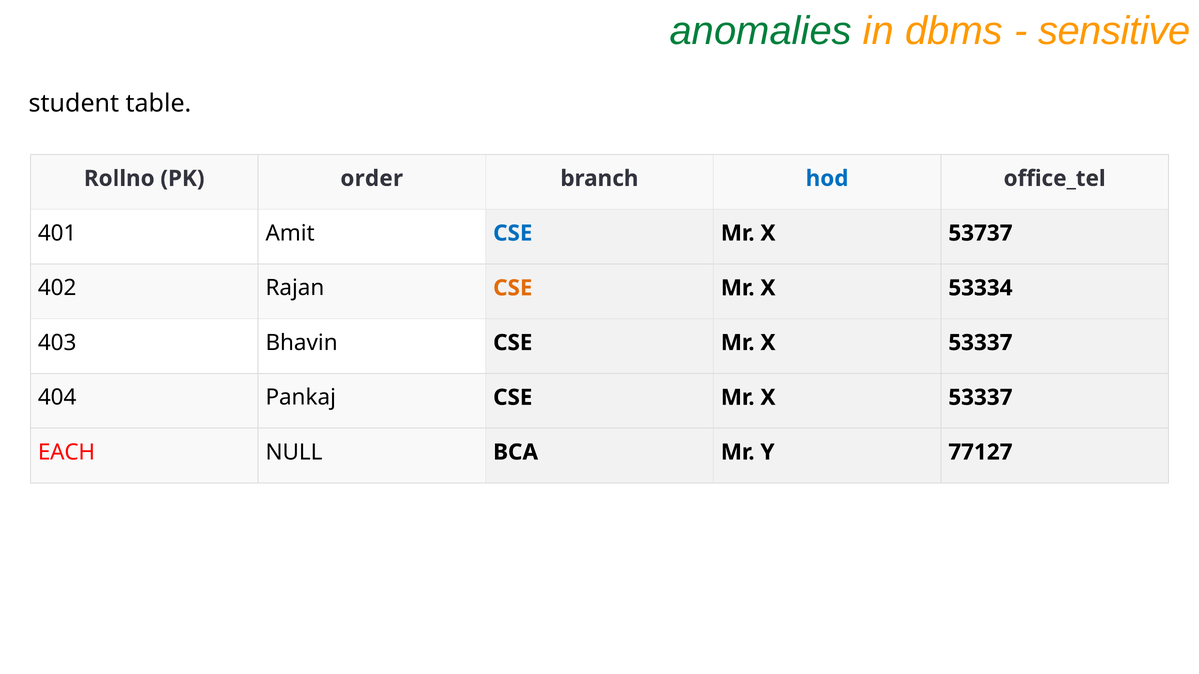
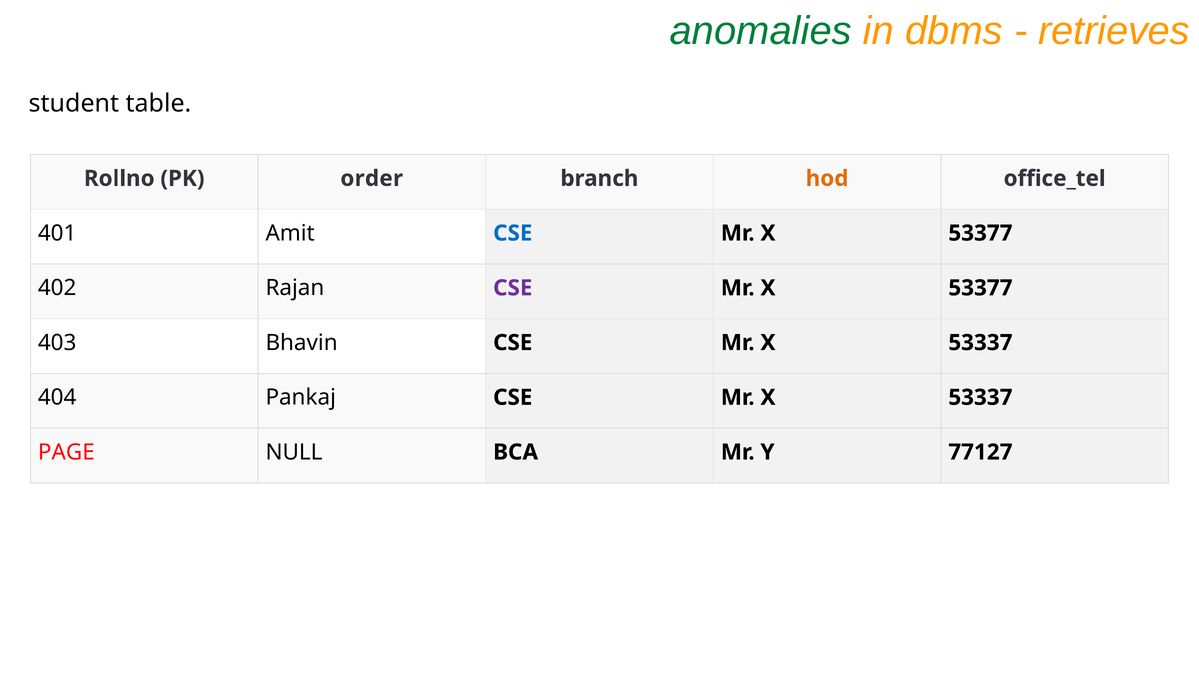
sensitive: sensitive -> retrieves (1114, 31)
hod colour: blue -> orange (827, 179)
53737: 53737 -> 53377 (980, 233)
CSE colour: orange -> purple (513, 288)
53334: 53334 -> 53377 (980, 288)
EACH: EACH -> PAGE (66, 452)
